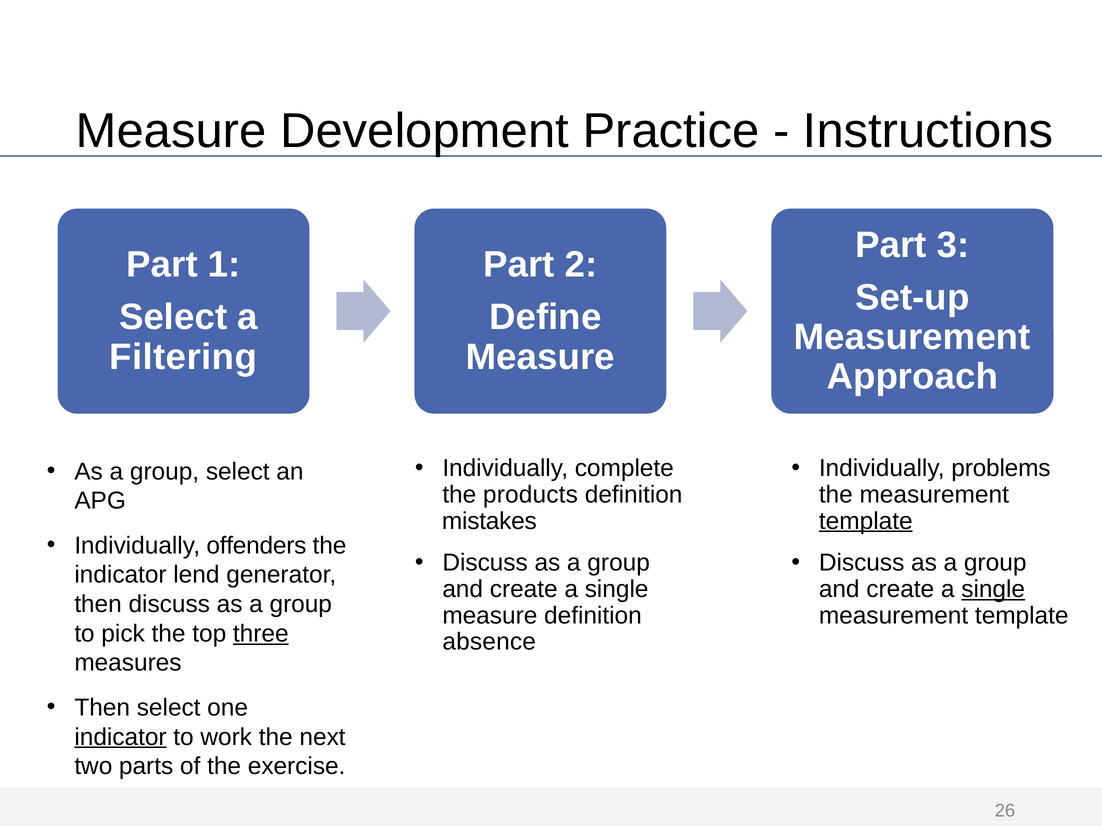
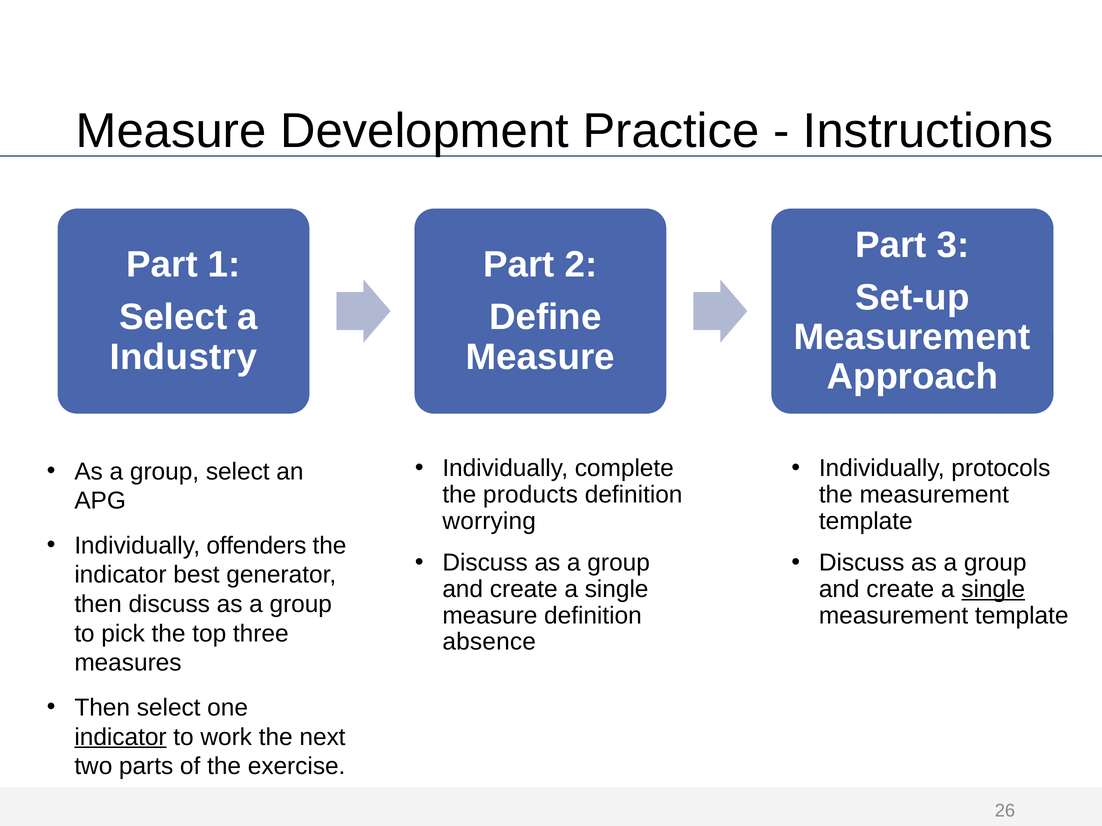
Filtering: Filtering -> Industry (183, 357)
problems: problems -> protocols (1001, 468)
mistakes: mistakes -> worrying (489, 521)
template underline: present -> none (866, 521)
lend: lend -> best (196, 575)
three underline: present -> none (261, 634)
